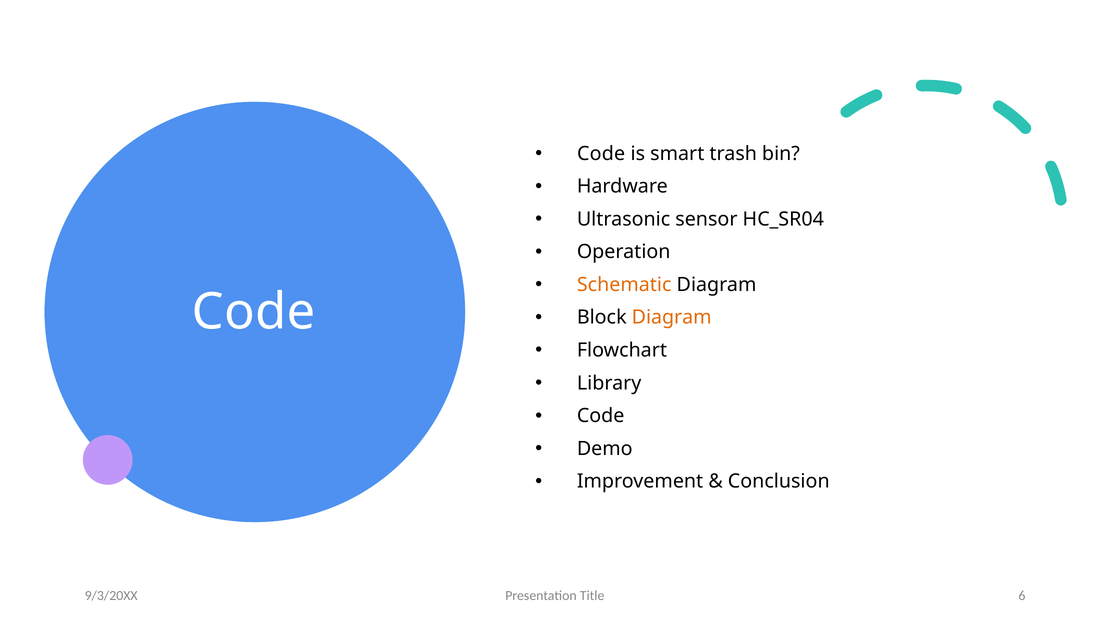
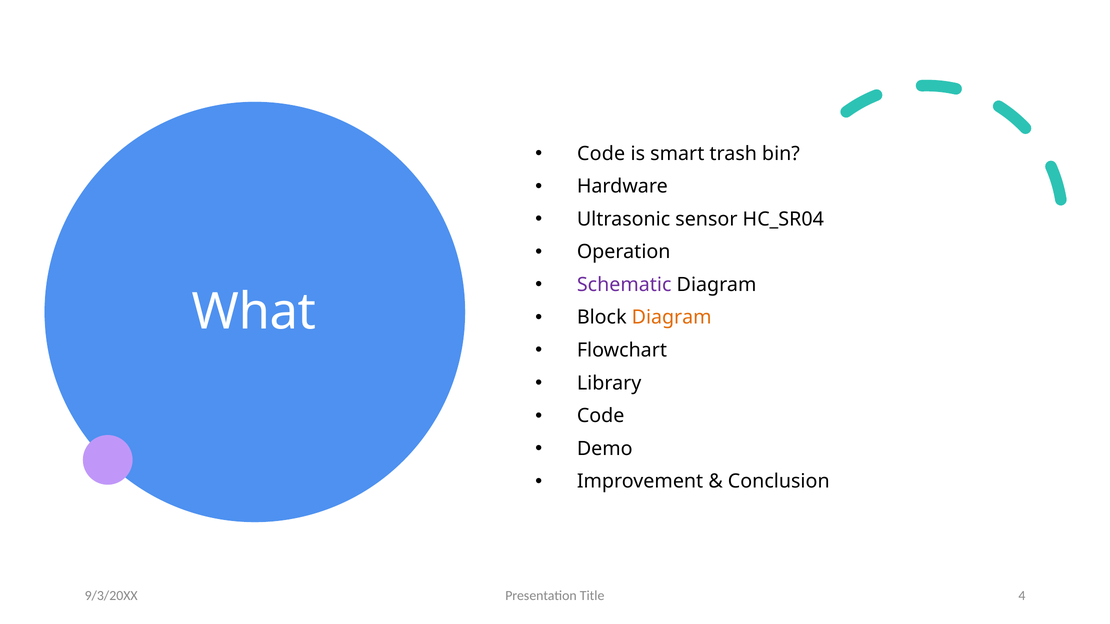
Schematic colour: orange -> purple (624, 285)
Code: Code -> What (254, 312)
6: 6 -> 4 (1022, 596)
